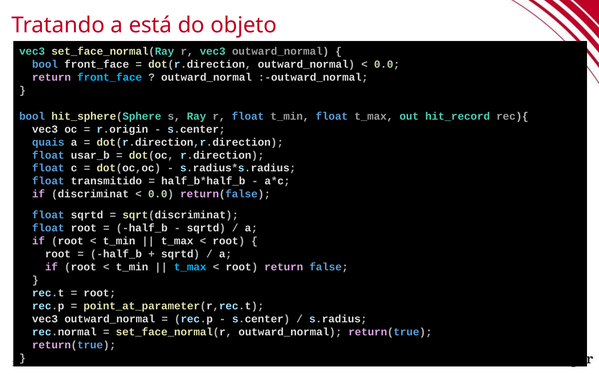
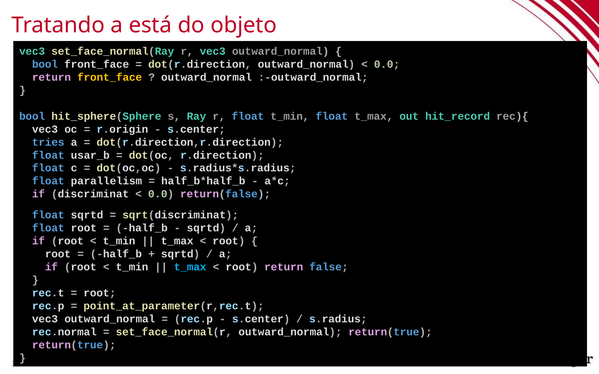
front_face colour: light blue -> yellow (110, 77)
quais: quais -> tries (48, 142)
transmitido: transmitido -> parallelism (106, 181)
